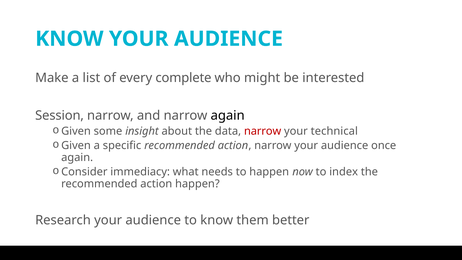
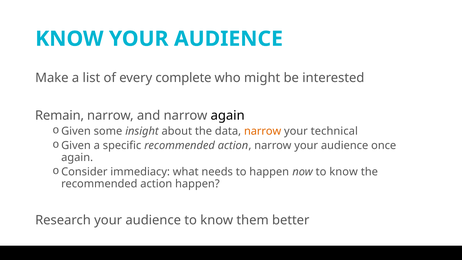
Session: Session -> Remain (60, 116)
narrow colour: red -> orange (263, 131)
now to index: index -> know (344, 172)
